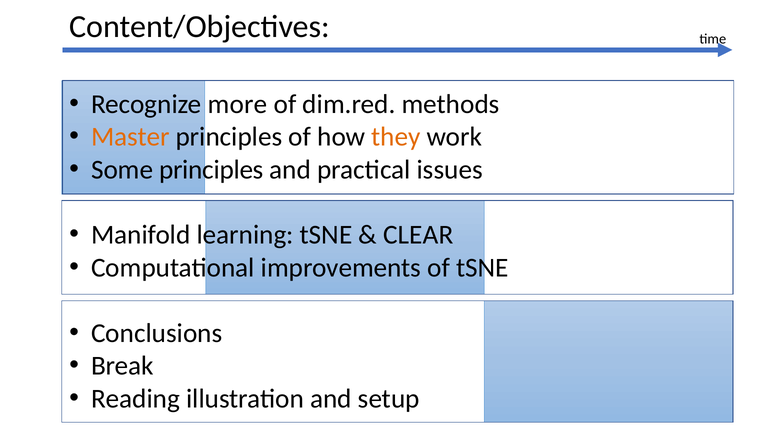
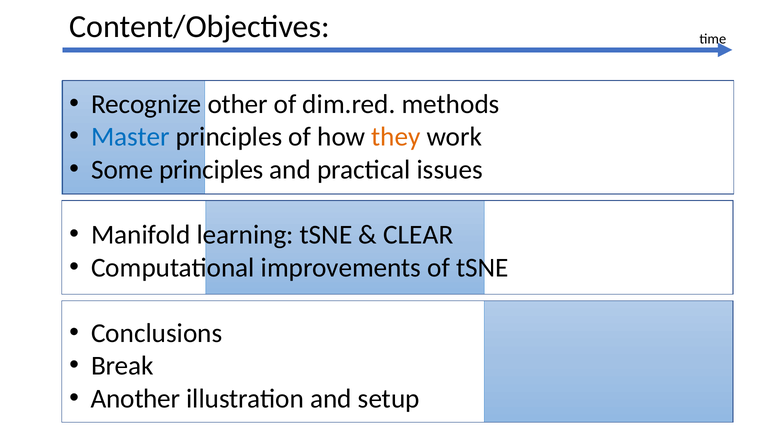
more: more -> other (238, 104)
Master colour: orange -> blue (130, 137)
Reading: Reading -> Another (136, 399)
